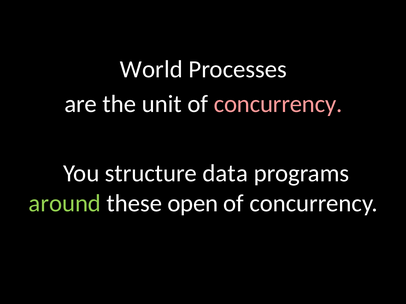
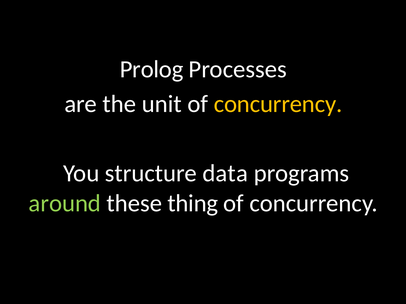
World: World -> Prolog (152, 69)
concurrency colour: pink -> yellow (278, 104)
open: open -> thing (193, 204)
